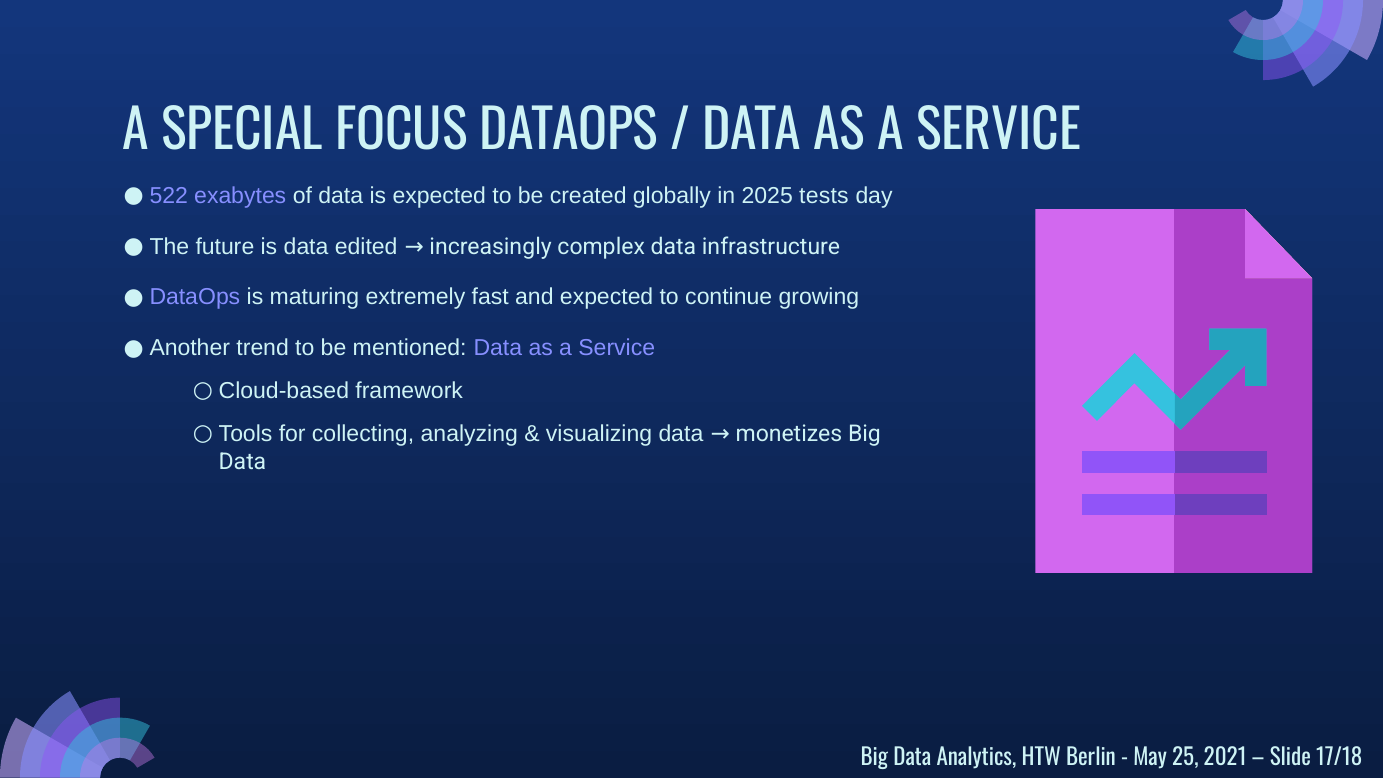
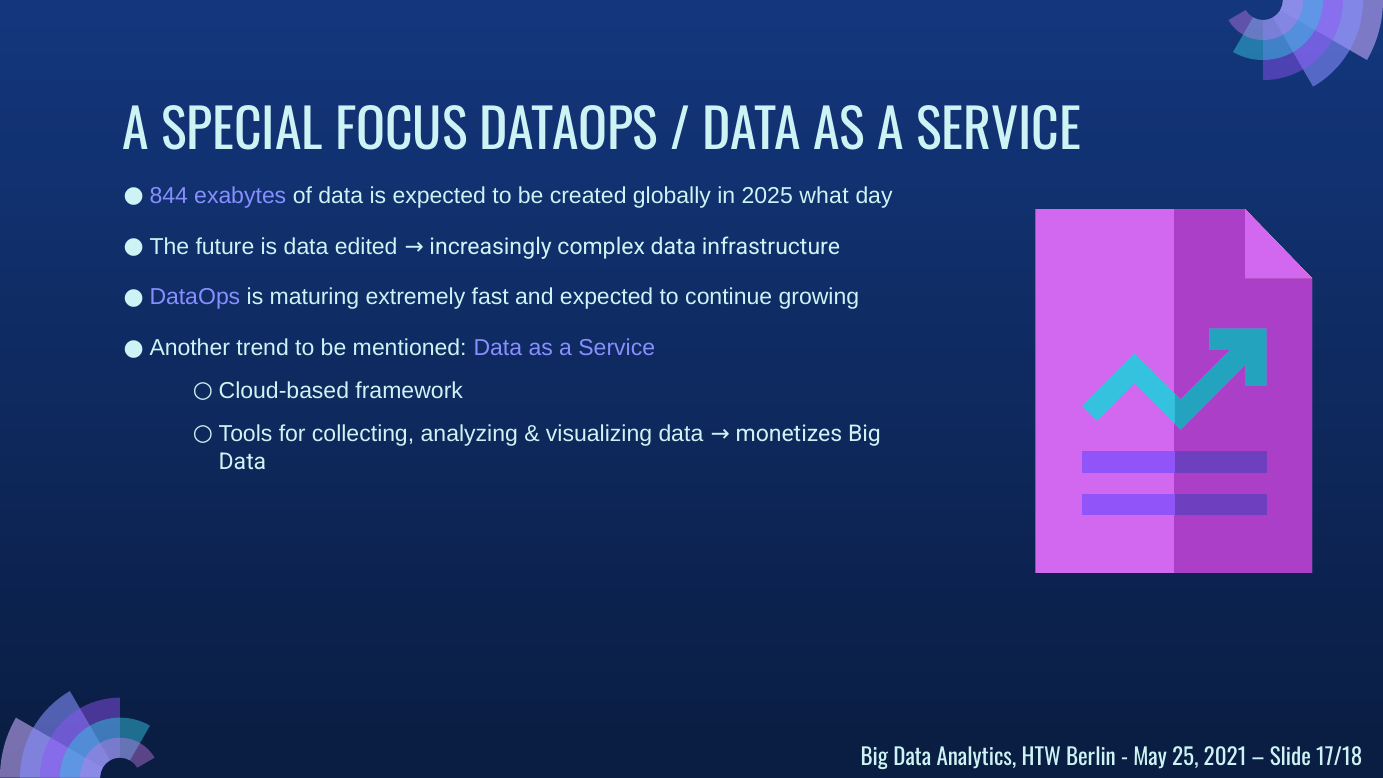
522: 522 -> 844 (169, 196)
tests: tests -> what (824, 196)
